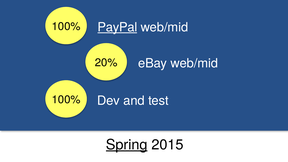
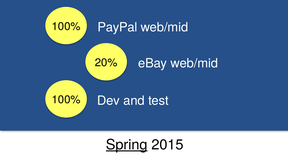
PayPal underline: present -> none (117, 27)
